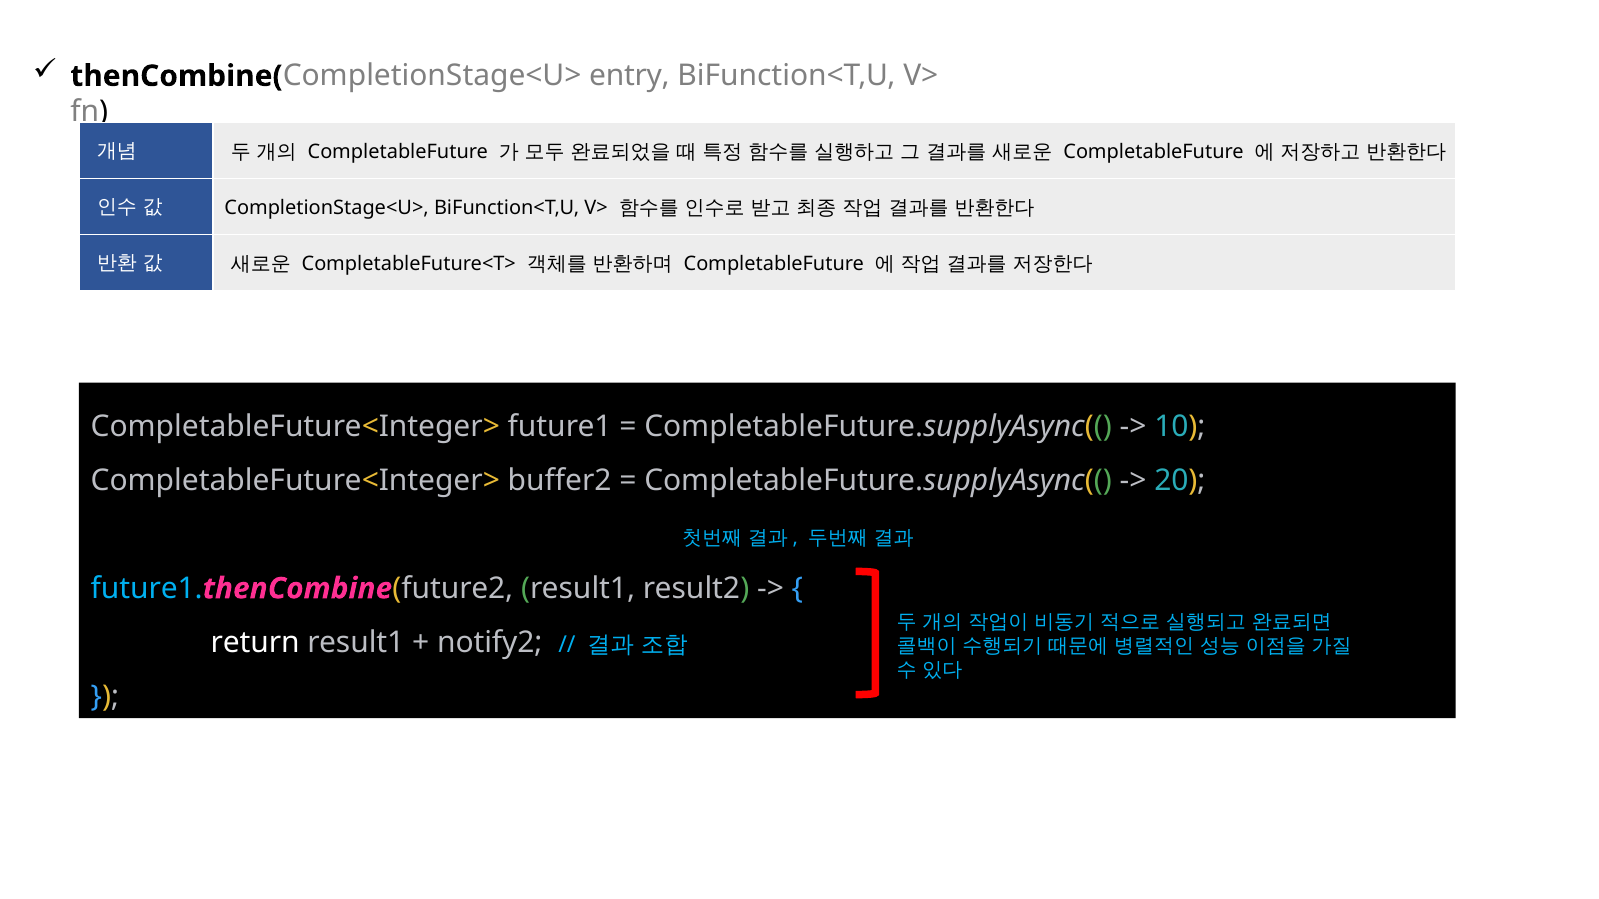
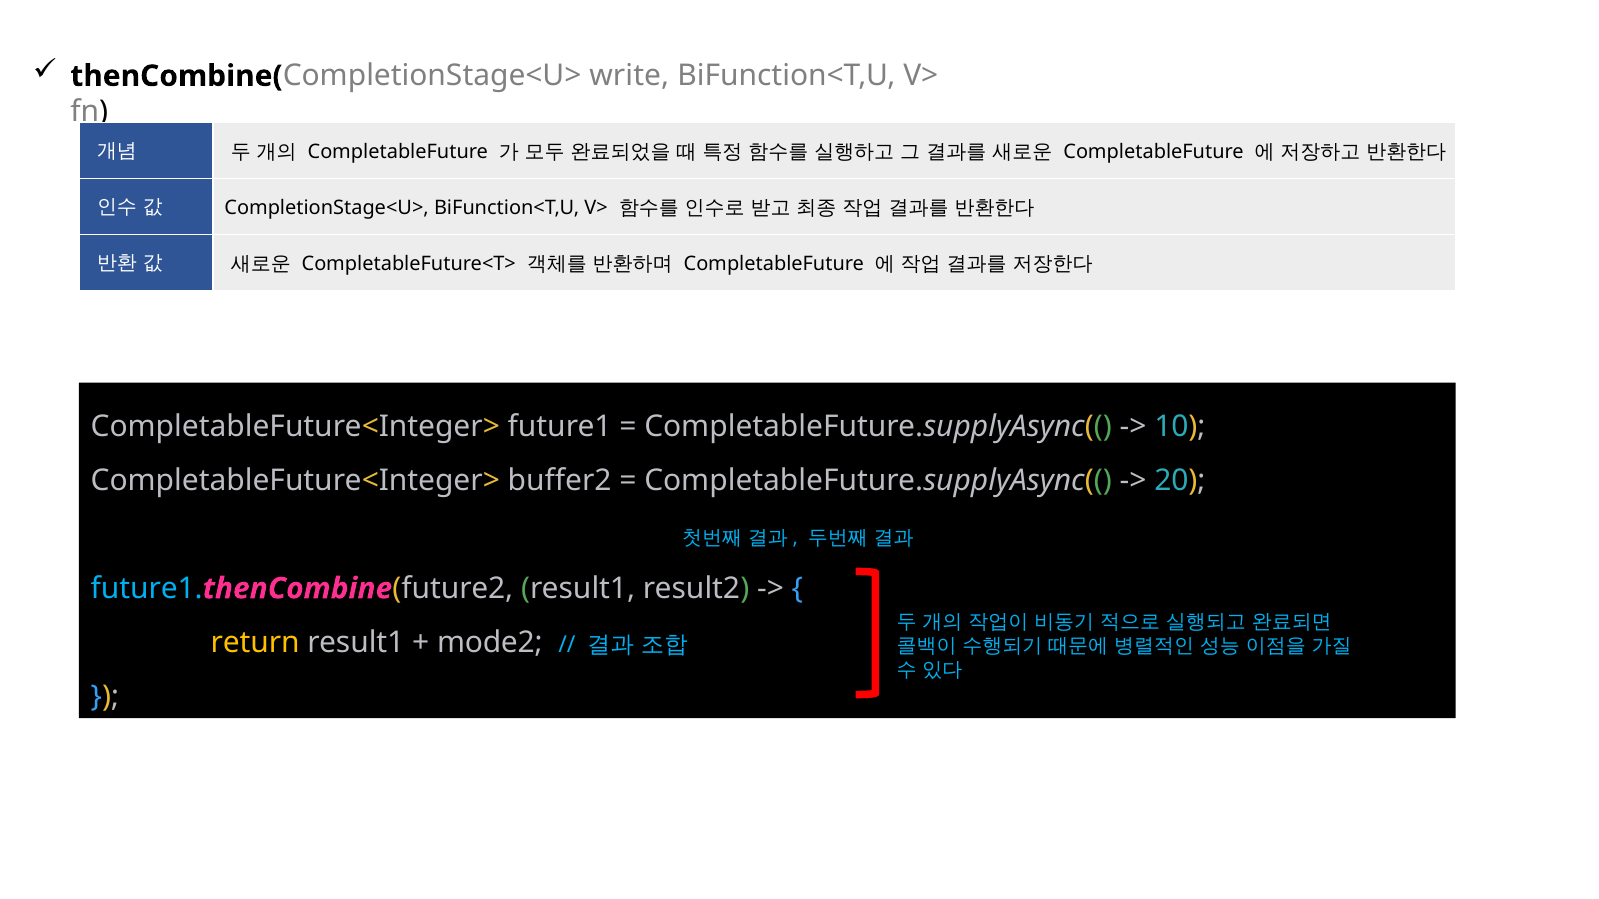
entry: entry -> write (629, 76)
return colour: white -> yellow (255, 643)
notify2: notify2 -> mode2 (490, 643)
